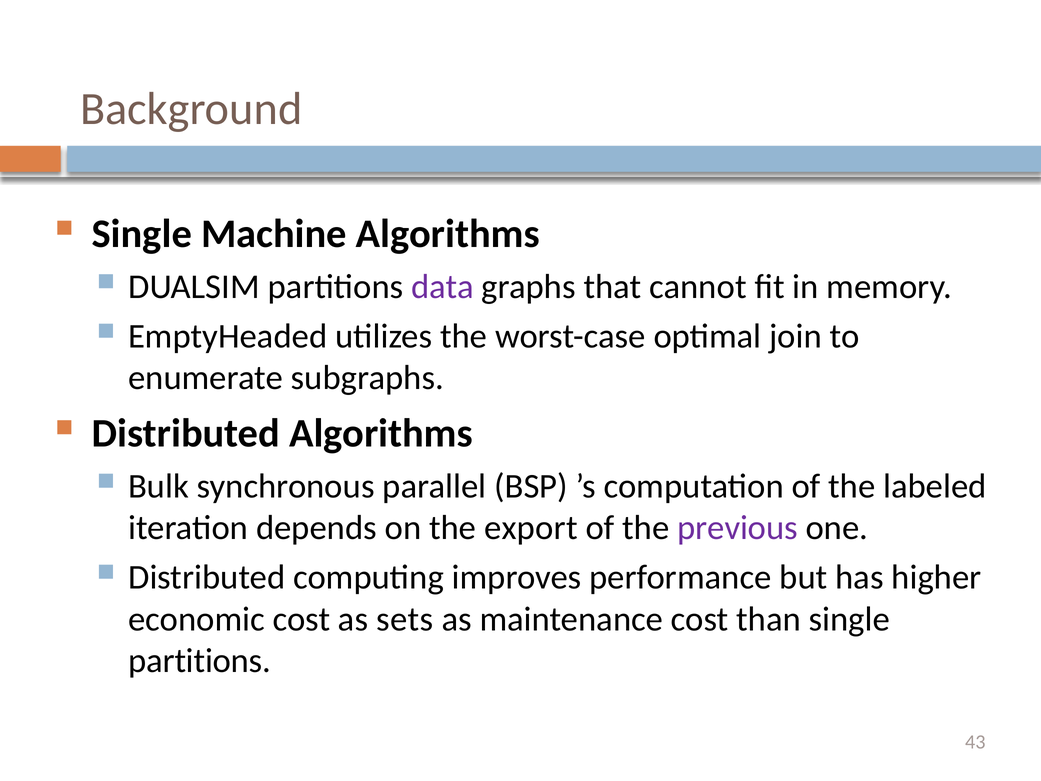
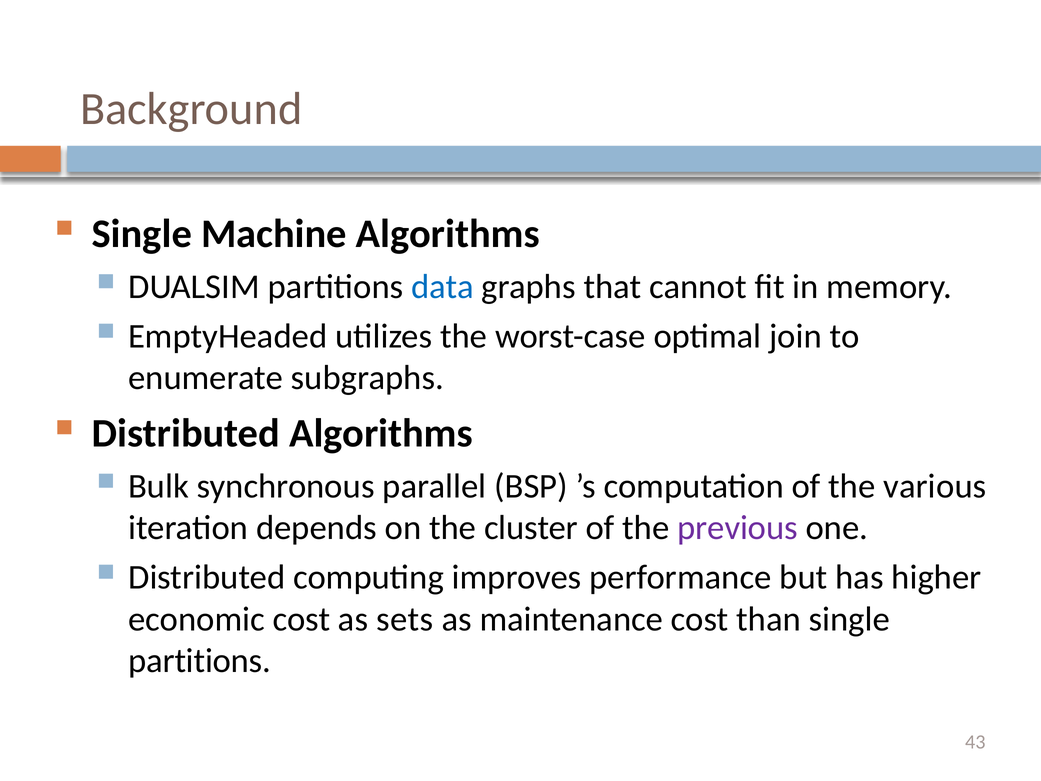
data colour: purple -> blue (442, 287)
labeled: labeled -> various (935, 486)
export: export -> cluster (531, 528)
